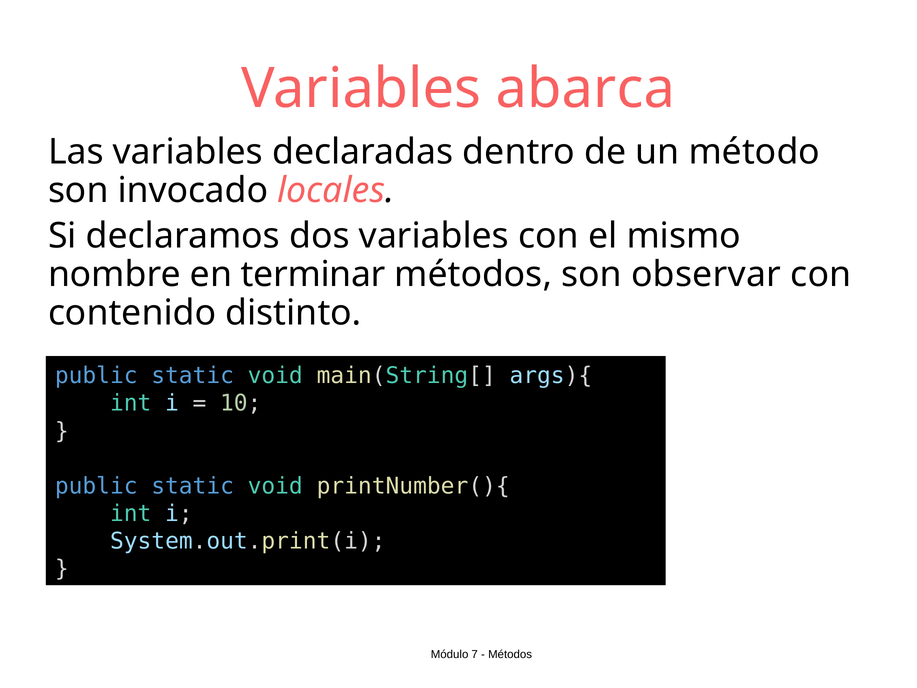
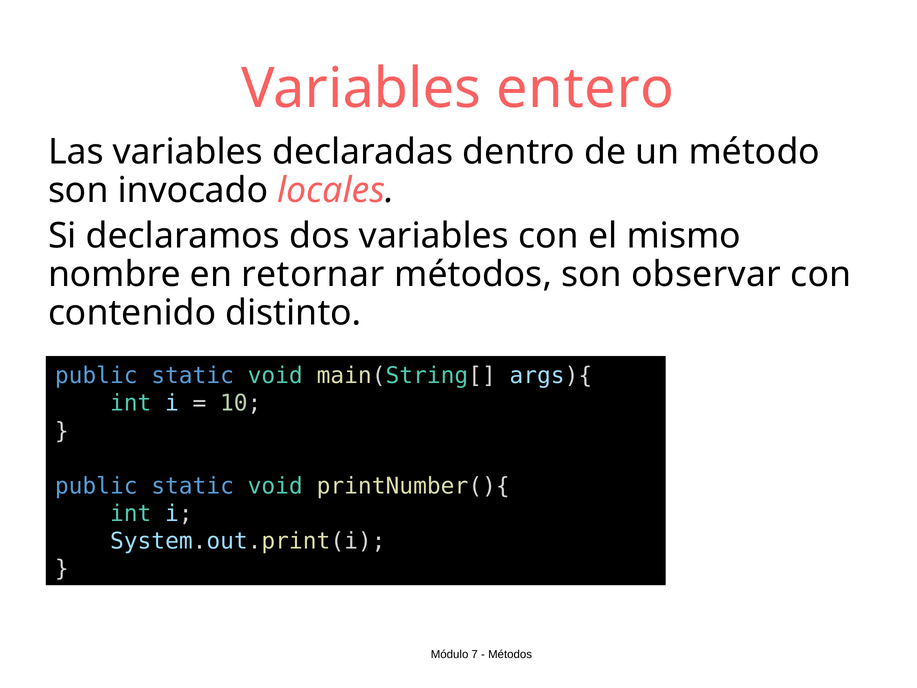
abarca: abarca -> entero (585, 89)
terminar: terminar -> retornar (313, 274)
